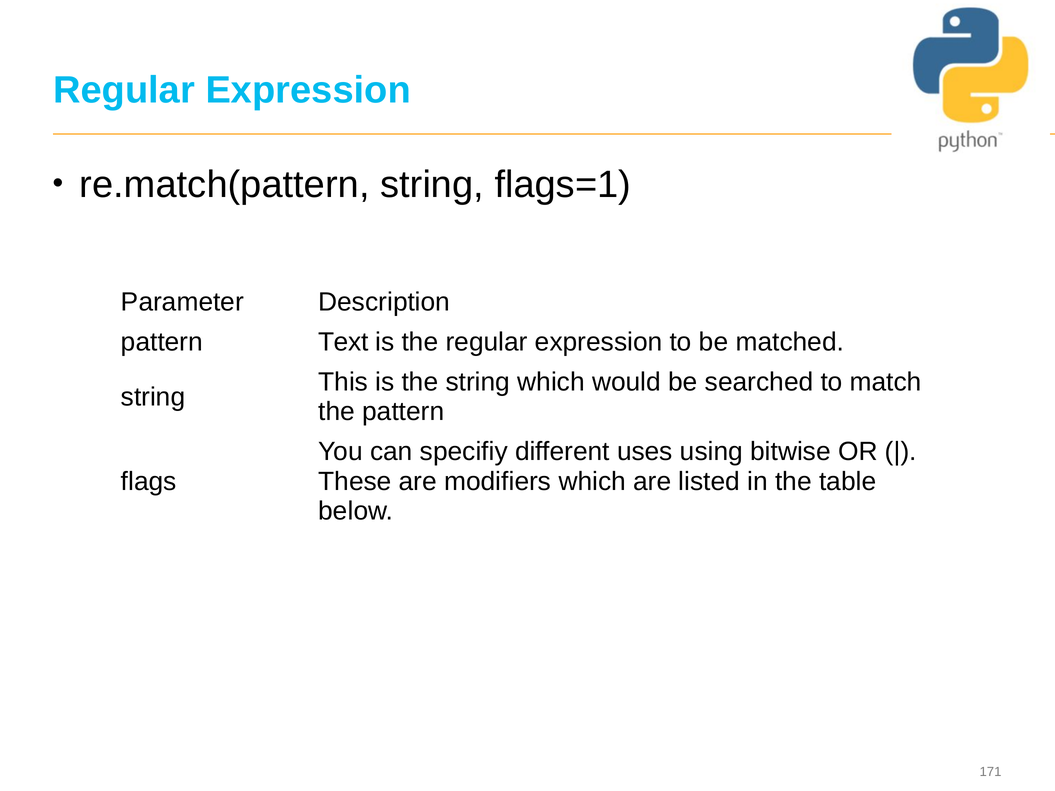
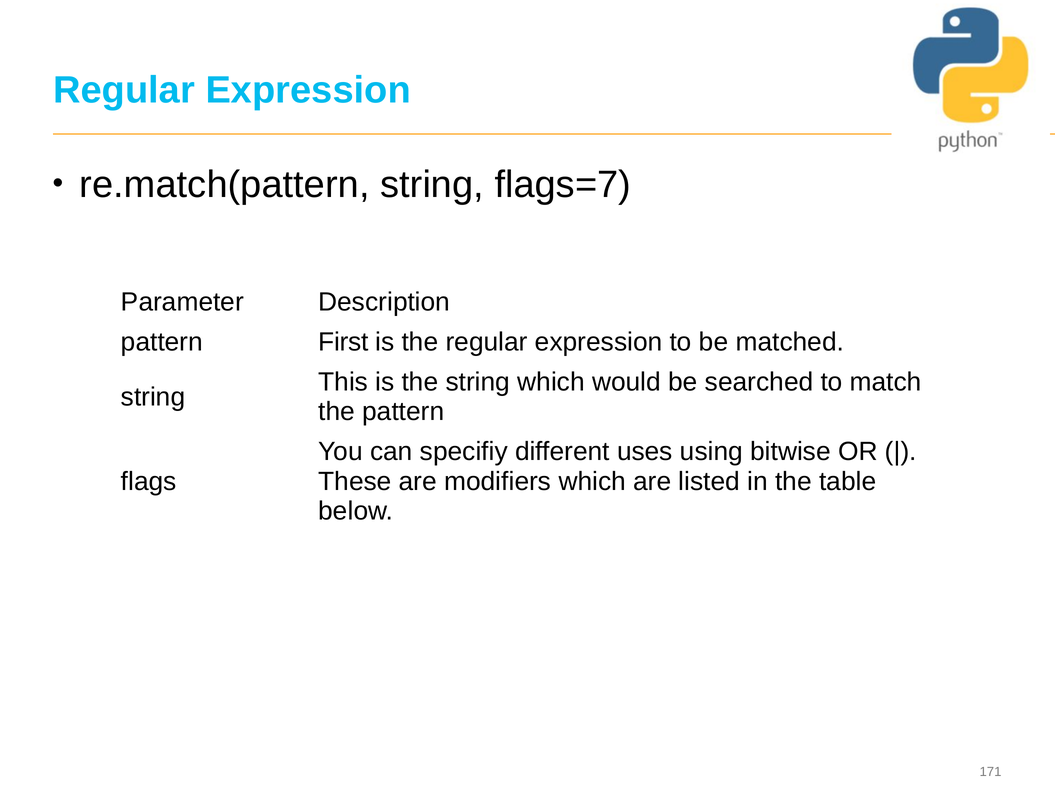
flags=1: flags=1 -> flags=7 (563, 185)
Text: Text -> First (343, 342)
